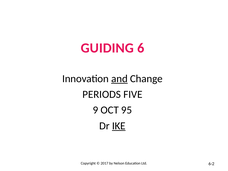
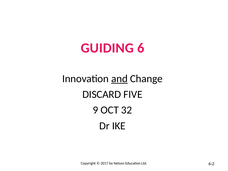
PERIODS: PERIODS -> DISCARD (102, 94)
95: 95 -> 32 (127, 110)
IKE underline: present -> none (119, 126)
